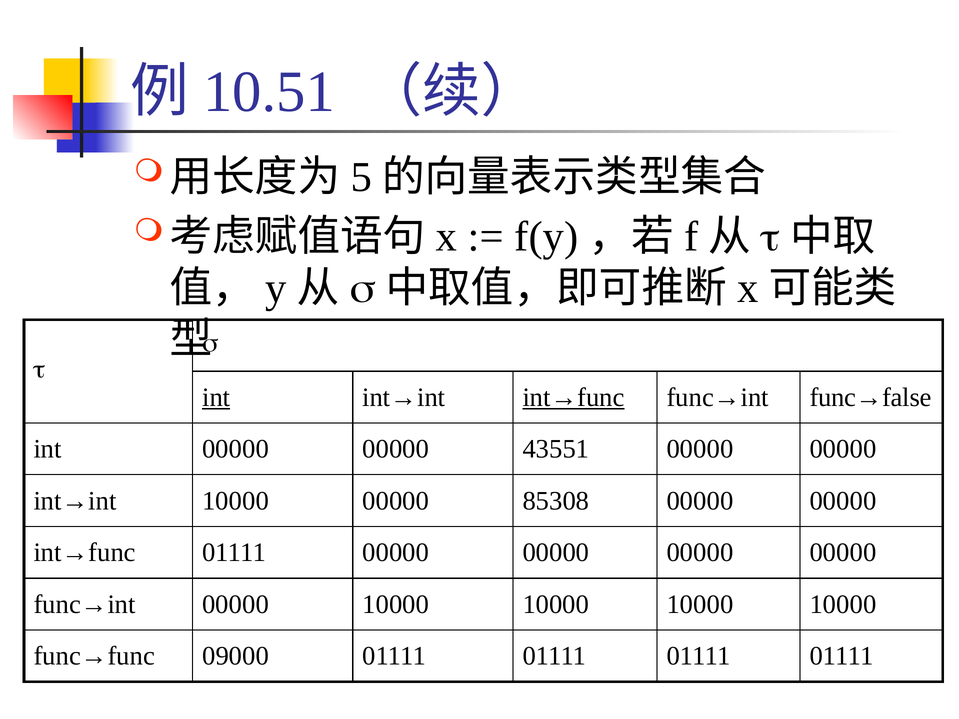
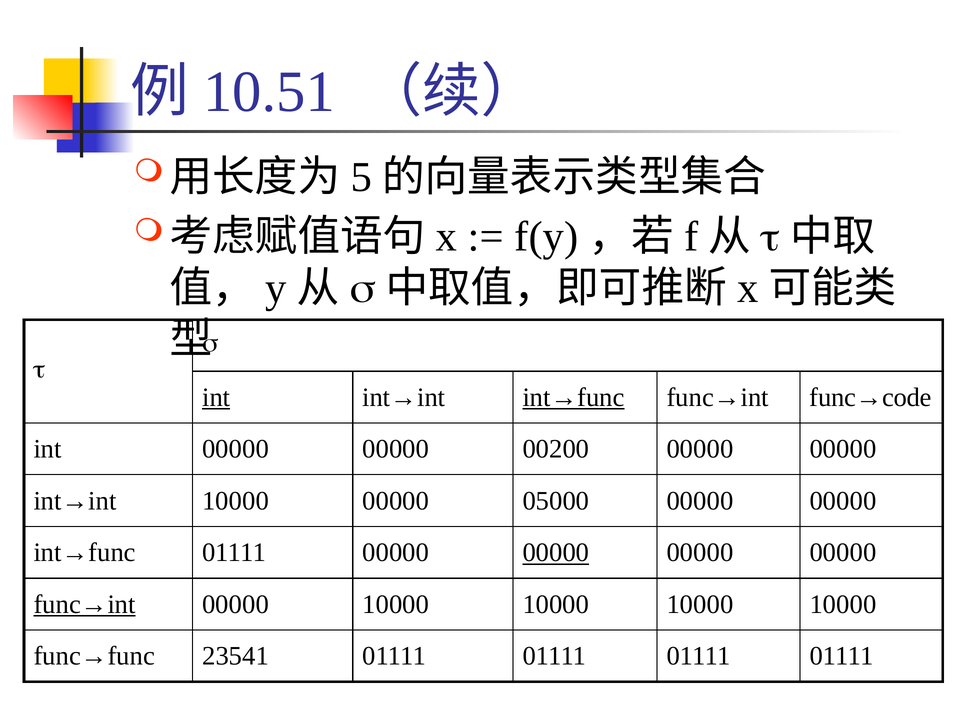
func→false: func→false -> func→code (871, 397)
43551: 43551 -> 00200 (556, 449)
85308: 85308 -> 05000 (556, 501)
00000 underline: none -> present (556, 553)
func→int underline: none -> present (85, 605)
09000: 09000 -> 23541 (236, 656)
